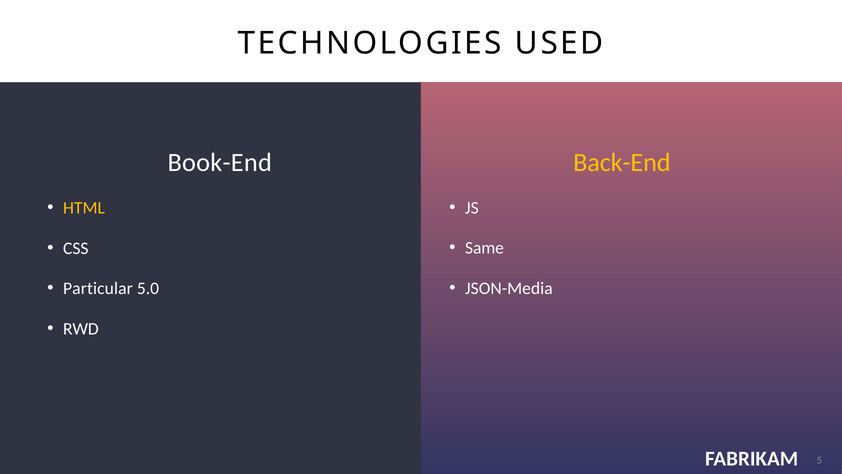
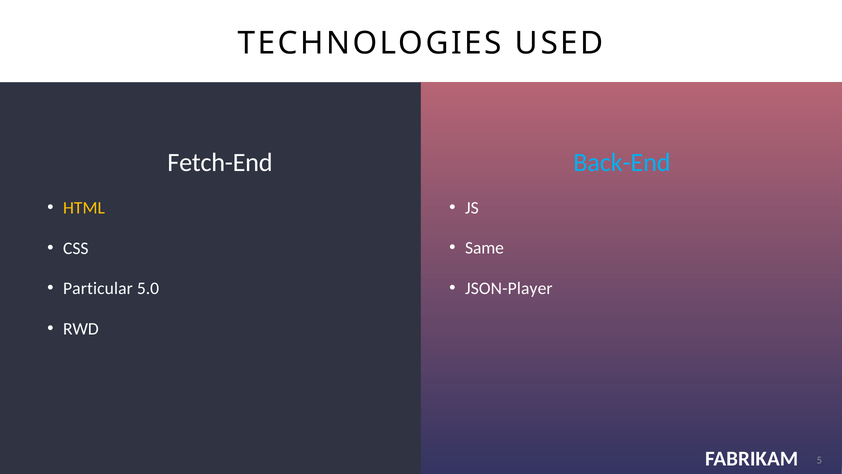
Book-End: Book-End -> Fetch-End (220, 163)
Back-End colour: yellow -> light blue (622, 163)
JSON-Media: JSON-Media -> JSON-Player (509, 288)
